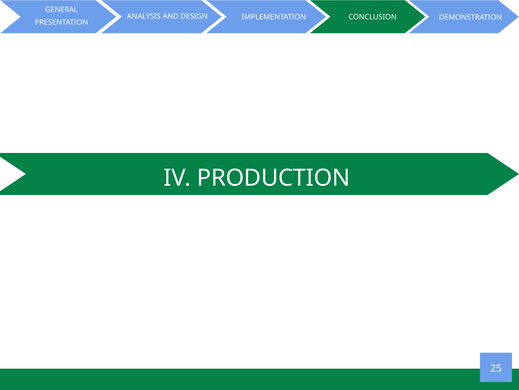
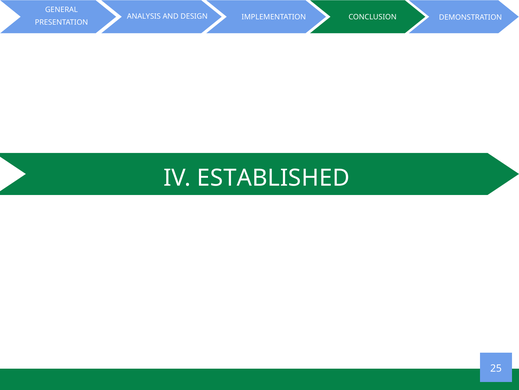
PRODUCTION: PRODUCTION -> ESTABLISHED (273, 178)
